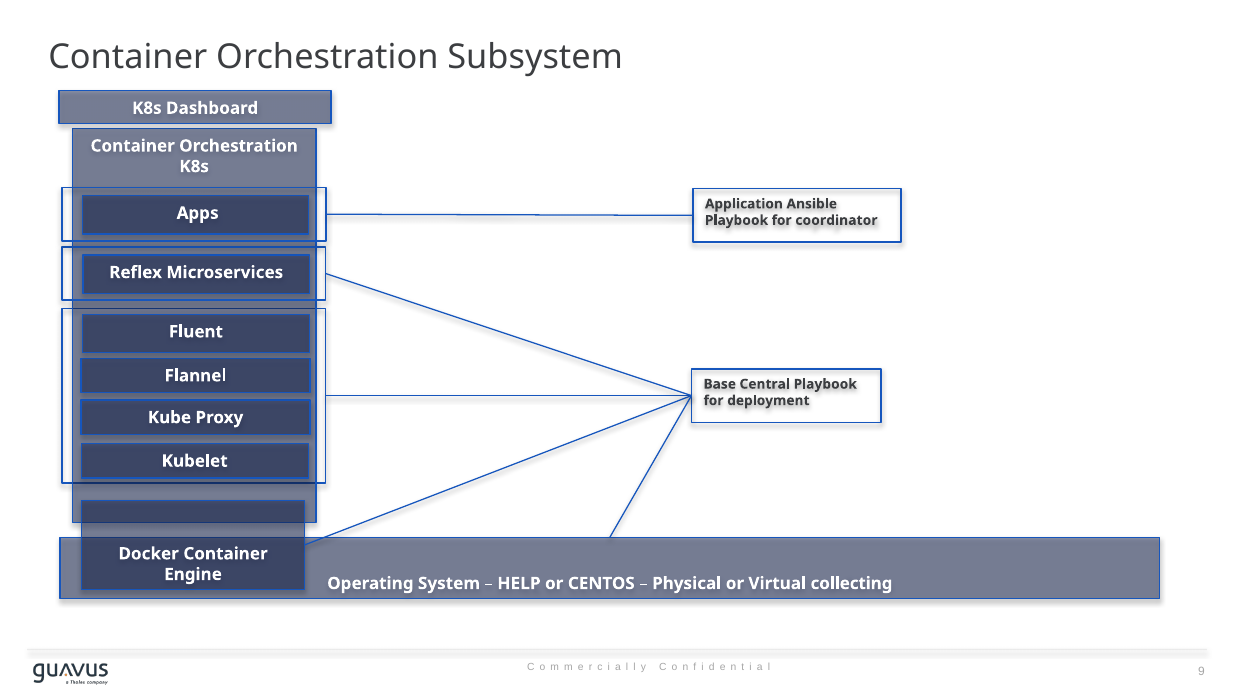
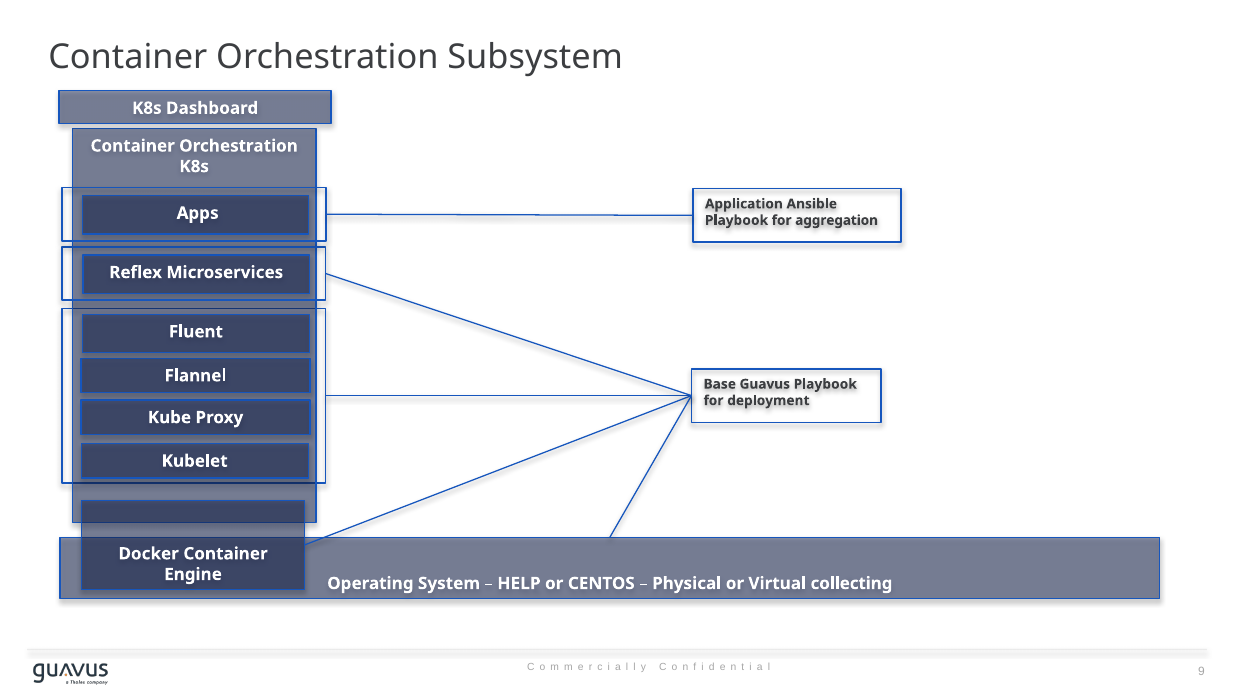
coordinator: coordinator -> aggregation (837, 220)
Central: Central -> Guavus (765, 384)
